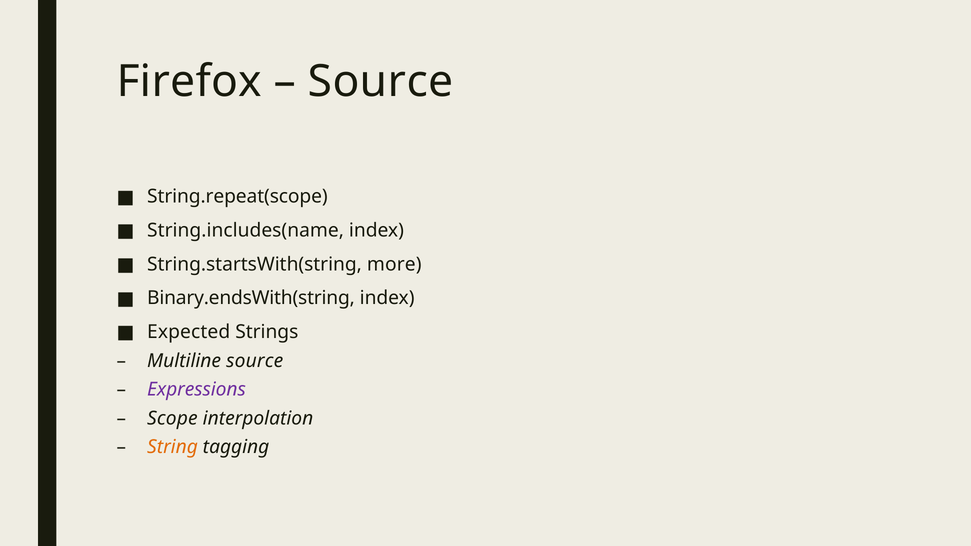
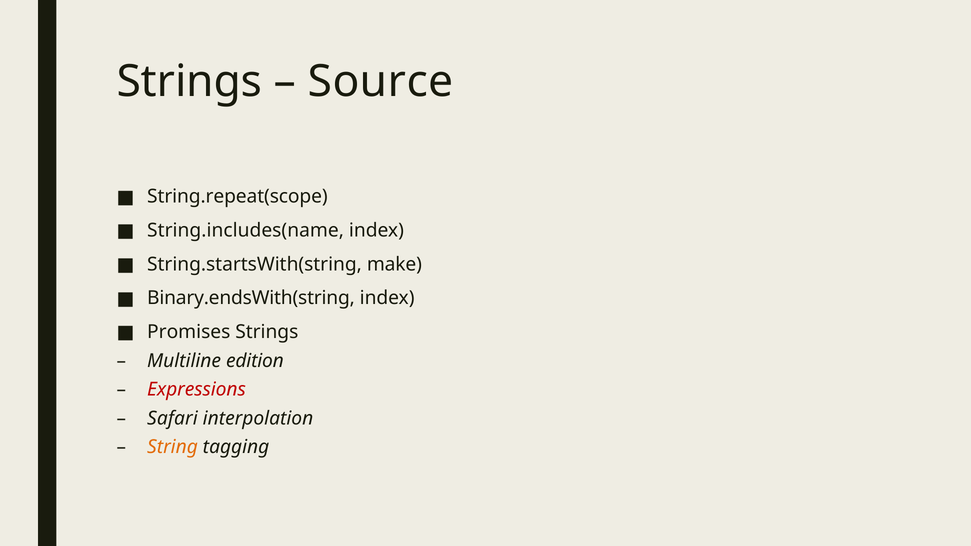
Firefox: Firefox -> Strings (189, 82)
more: more -> make (394, 264)
Expected: Expected -> Promises (189, 332)
Multiline source: source -> edition (255, 361)
Expressions colour: purple -> red (196, 390)
Scope: Scope -> Safari (172, 418)
